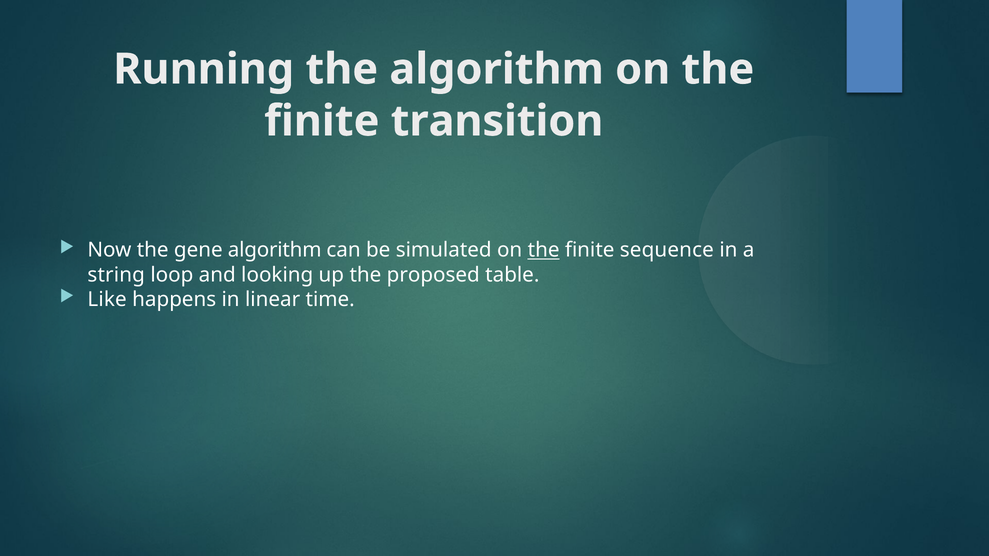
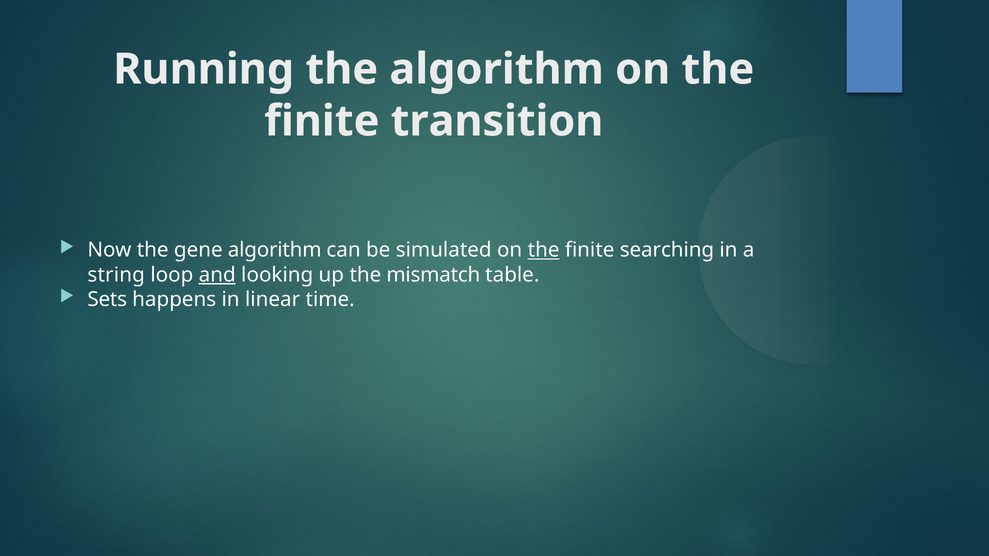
sequence: sequence -> searching (667, 250)
and underline: none -> present (217, 275)
proposed: proposed -> mismatch (433, 275)
Like: Like -> Sets (107, 300)
